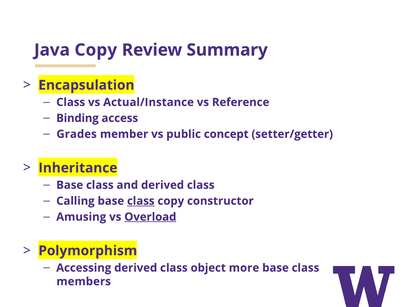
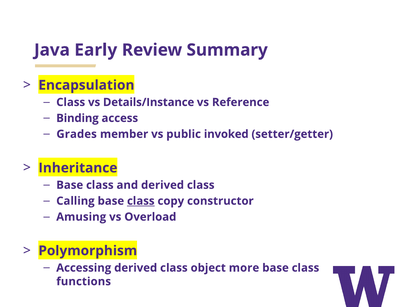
Java Copy: Copy -> Early (96, 50)
Actual/Instance: Actual/Instance -> Details/Instance (149, 102)
concept: concept -> invoked (226, 134)
Overload underline: present -> none (150, 217)
members: members -> functions (84, 281)
